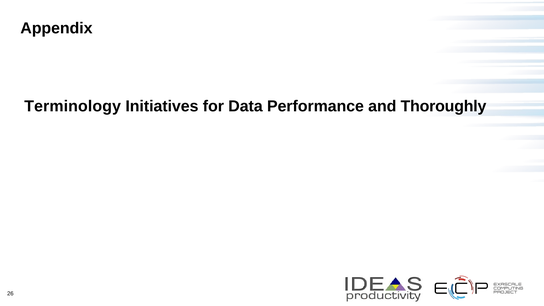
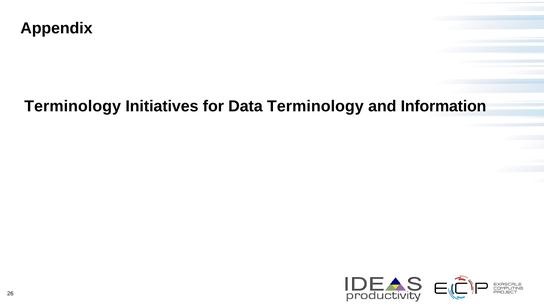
Data Performance: Performance -> Terminology (315, 106)
Thoroughly: Thoroughly -> Information (444, 106)
